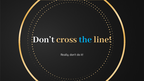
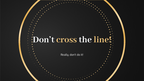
the colour: light blue -> white (85, 39)
